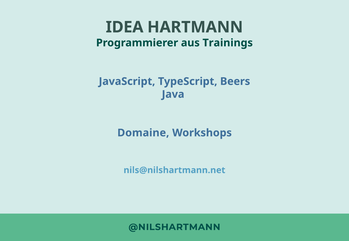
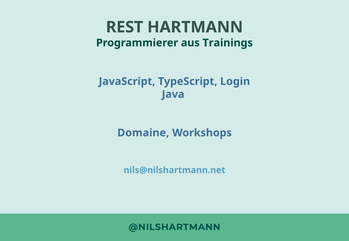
IDEA: IDEA -> REST (125, 27)
Beers: Beers -> Login (235, 82)
